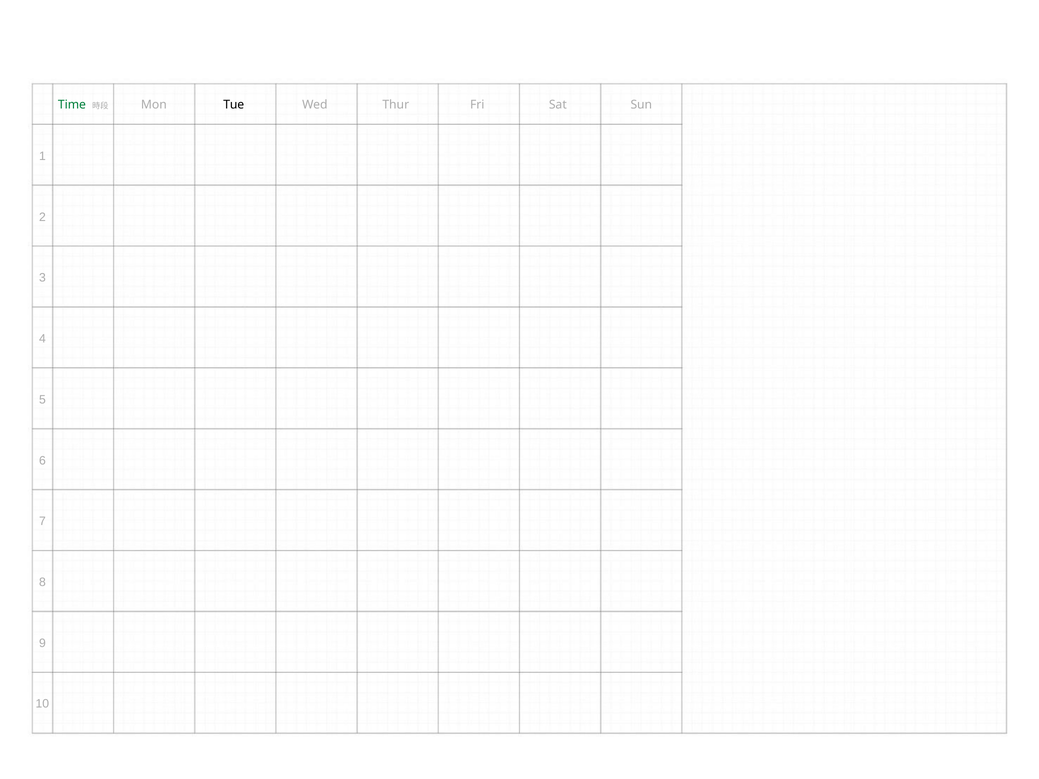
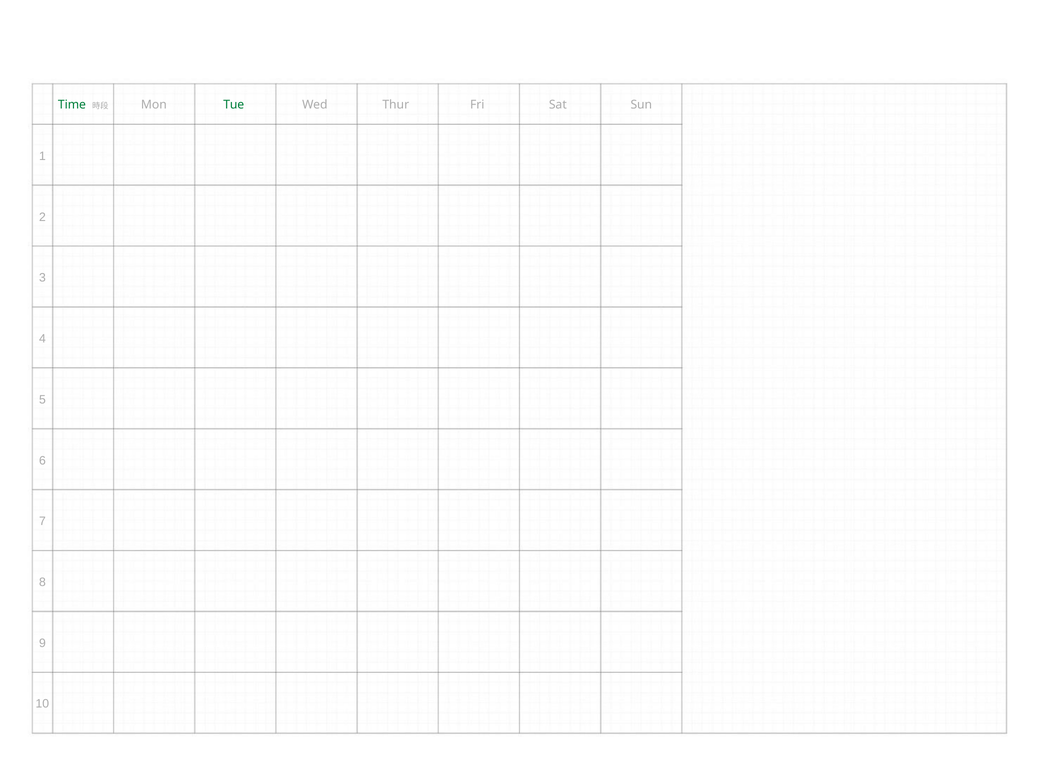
Tue colour: black -> green (234, 105)
